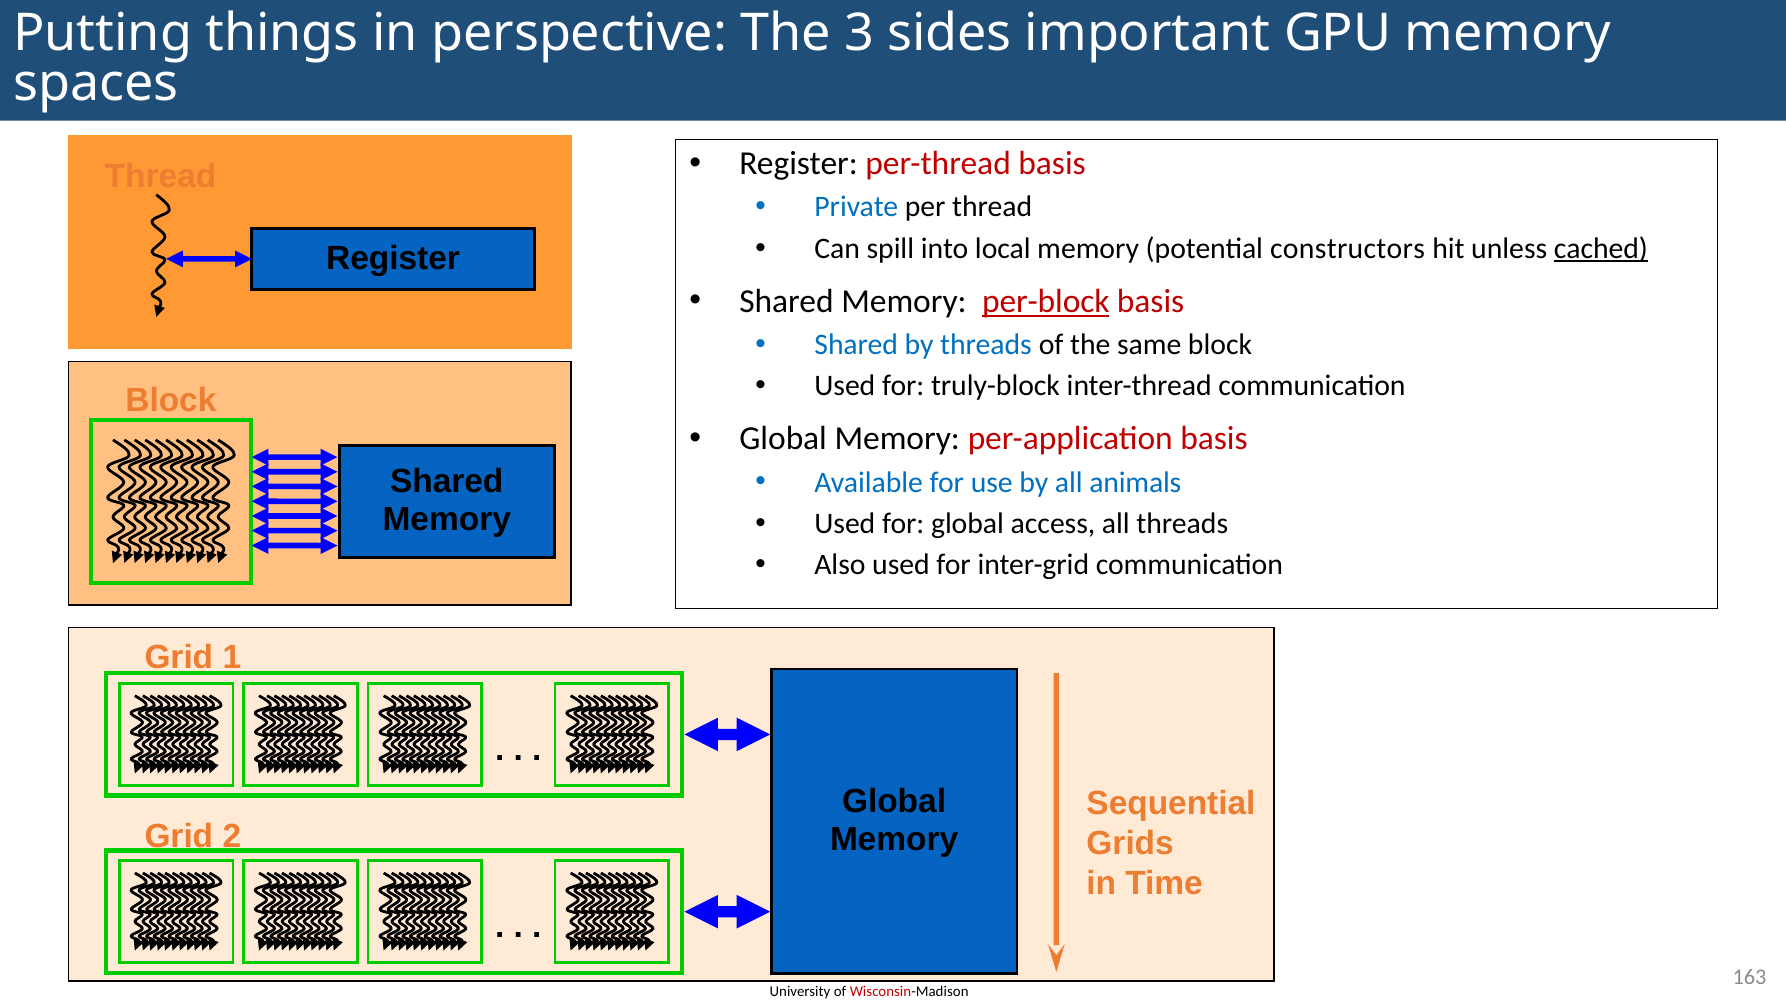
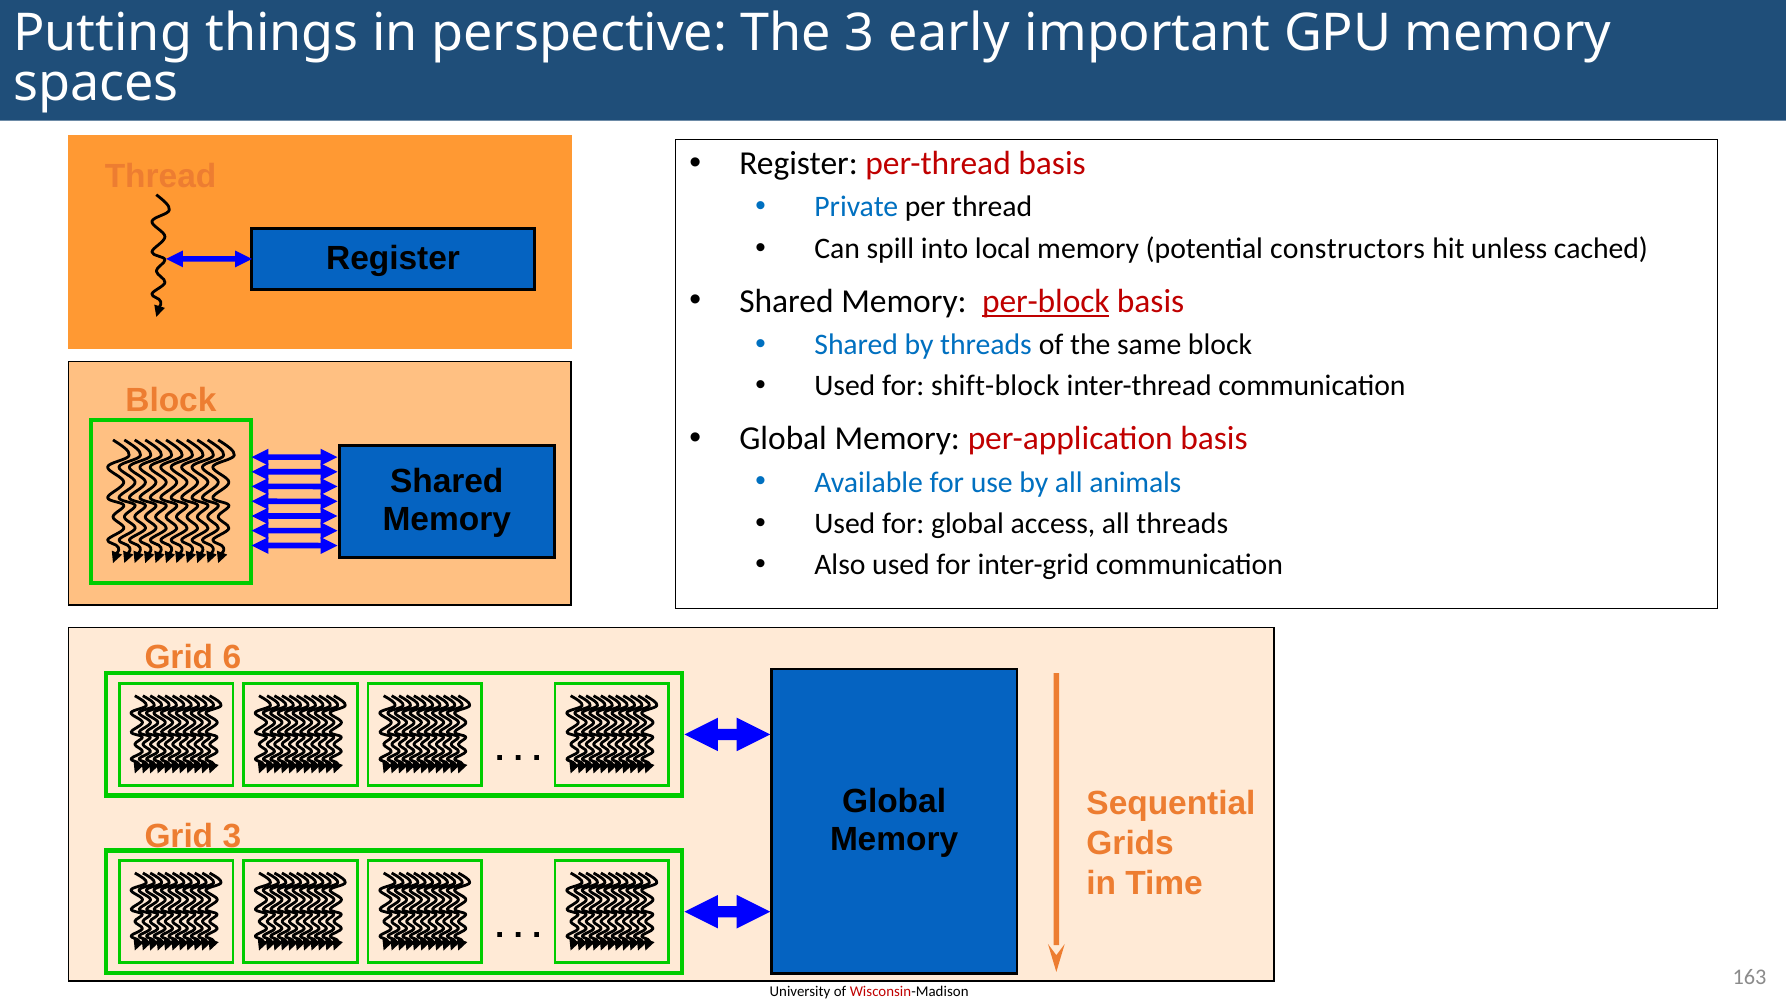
sides: sides -> early (949, 33)
cached underline: present -> none (1601, 248)
truly-block: truly-block -> shift-block (995, 386)
1: 1 -> 6 (232, 657)
Grid 2: 2 -> 3 (232, 836)
